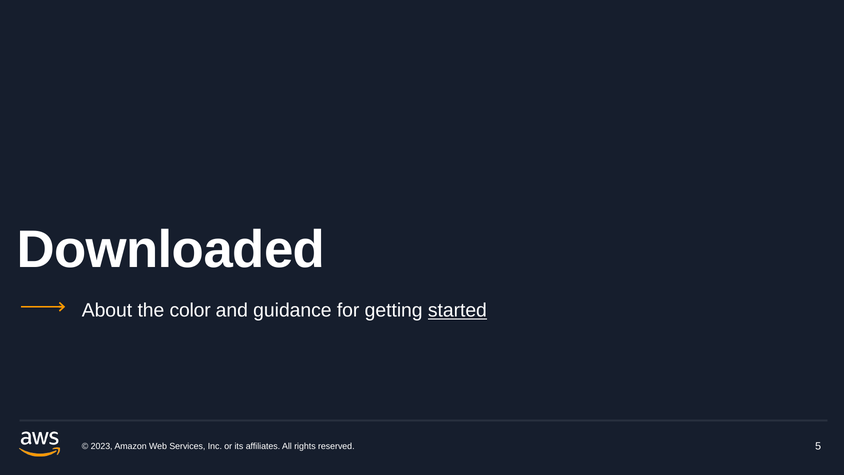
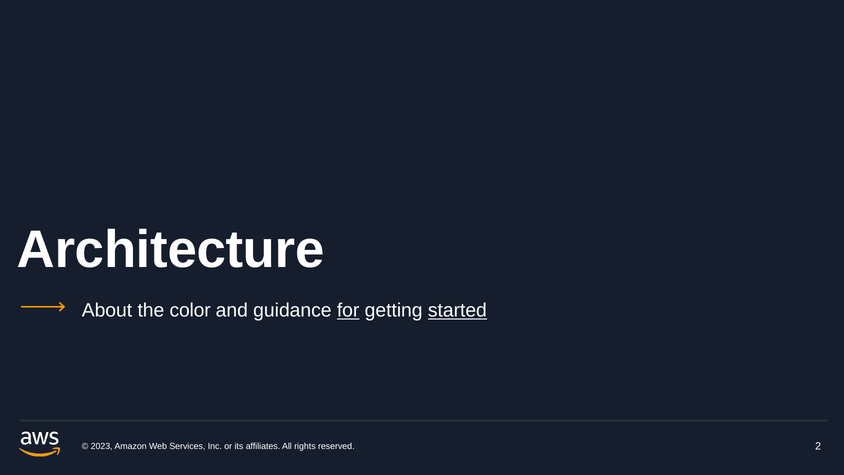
Downloaded: Downloaded -> Architecture (171, 250)
for underline: none -> present (348, 310)
5: 5 -> 2 (818, 446)
